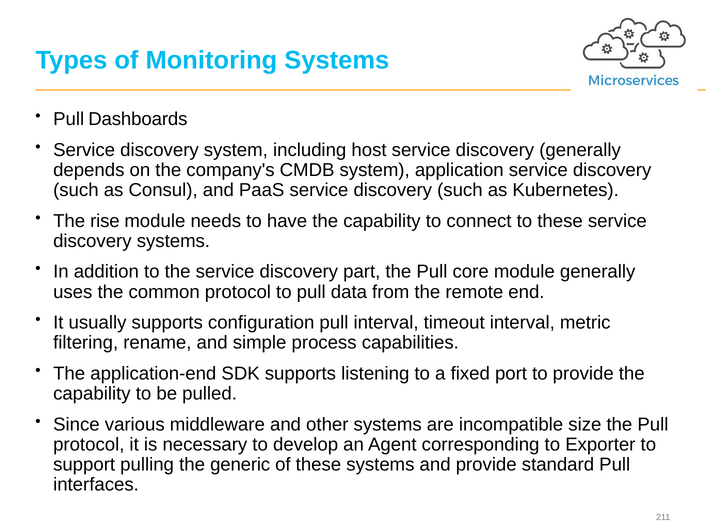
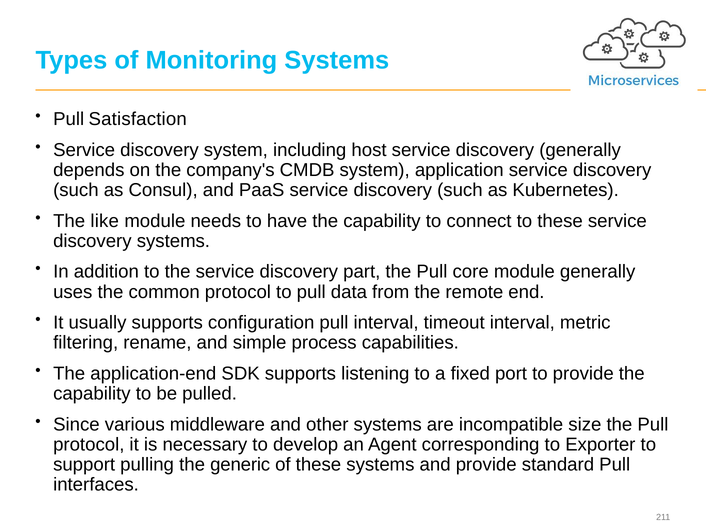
Dashboards: Dashboards -> Satisfaction (138, 119)
rise: rise -> like (105, 221)
